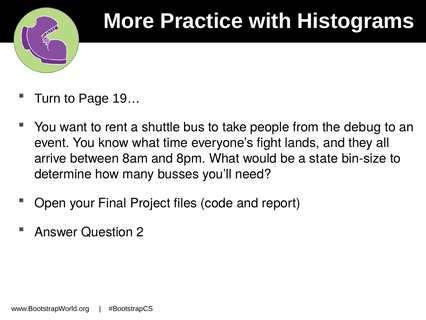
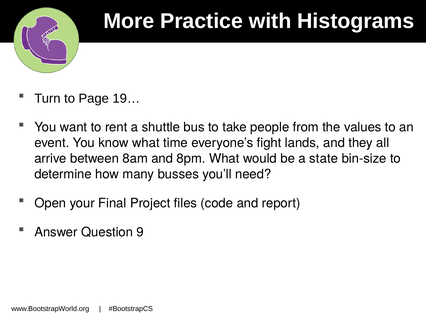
debug: debug -> values (363, 127)
2: 2 -> 9 (140, 232)
